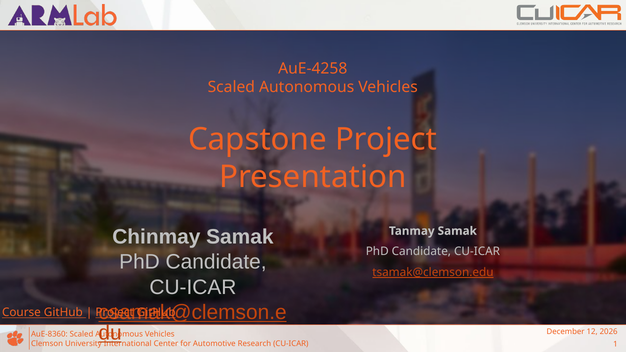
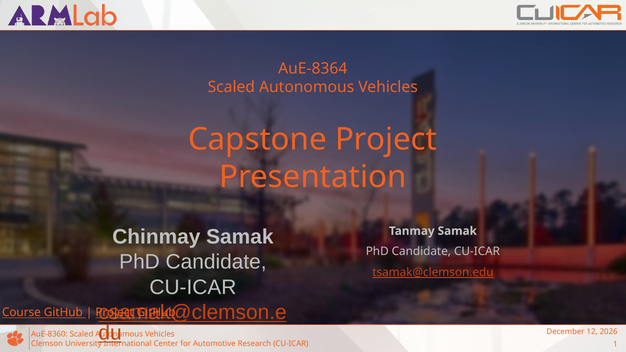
AuE-4258: AuE-4258 -> AuE-8364 (313, 68)
